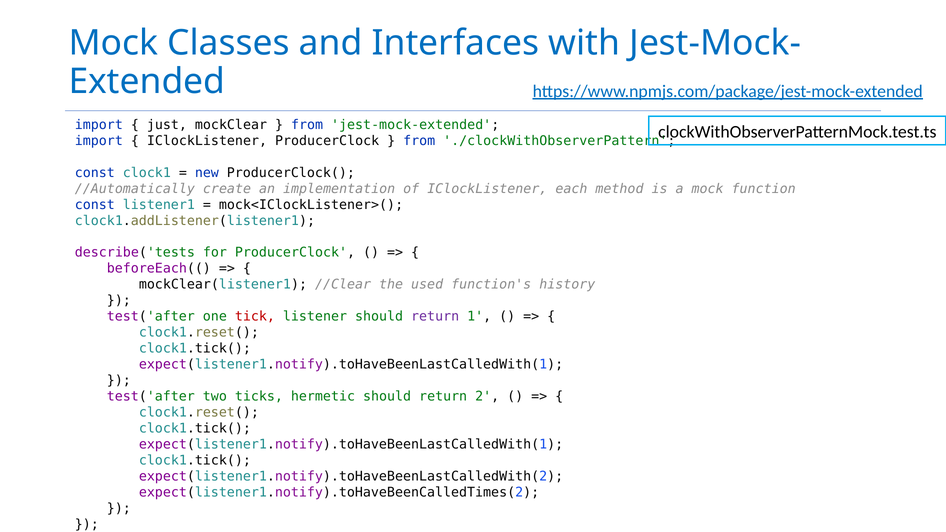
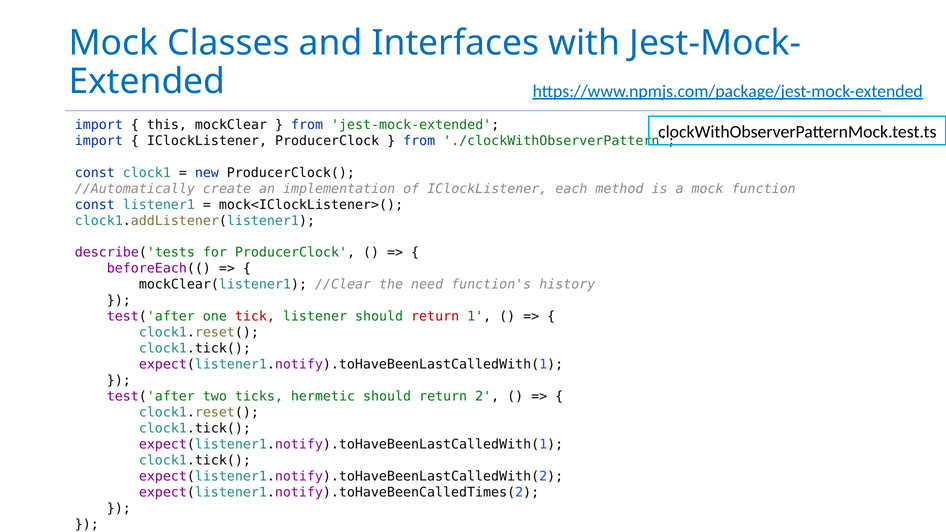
just: just -> this (167, 125)
used: used -> need (427, 285)
return colour: purple -> red (435, 317)
